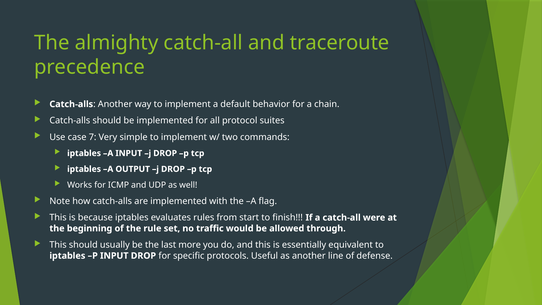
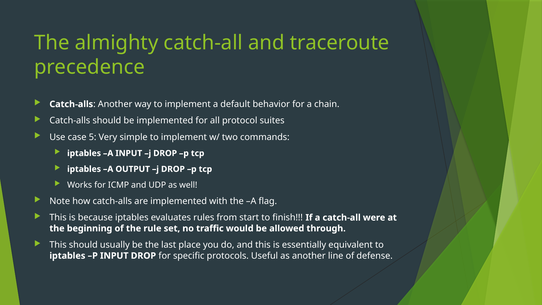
7: 7 -> 5 (93, 137)
more: more -> place (190, 245)
